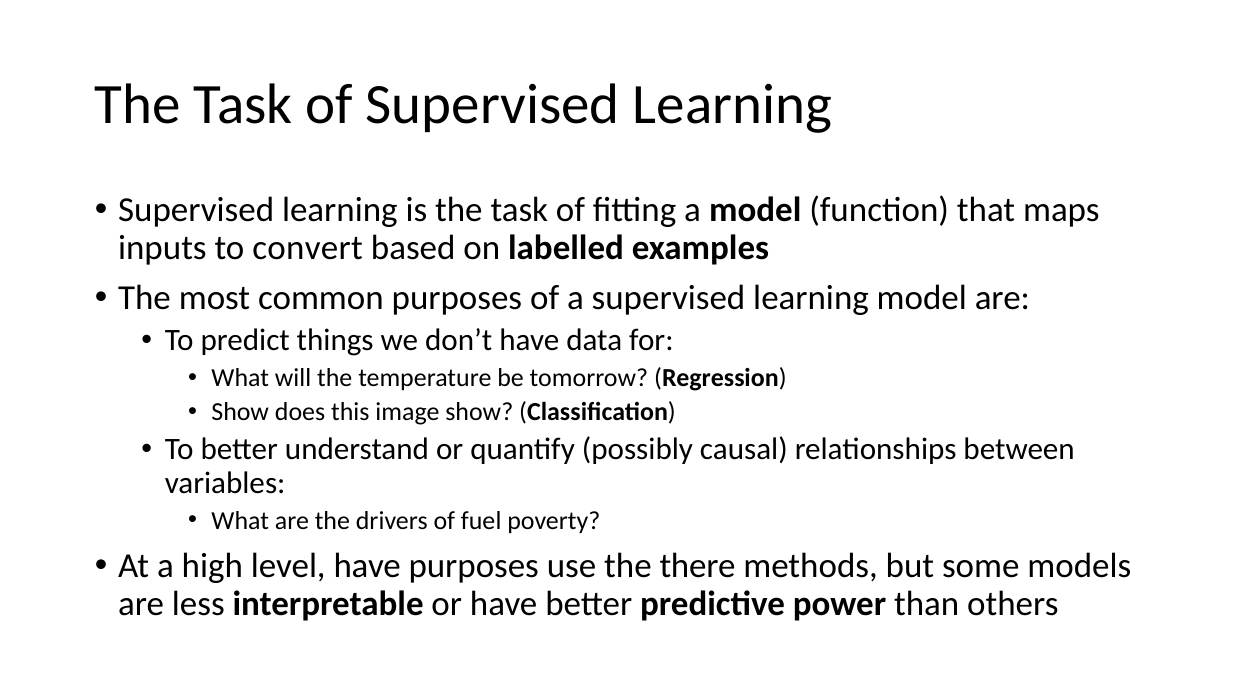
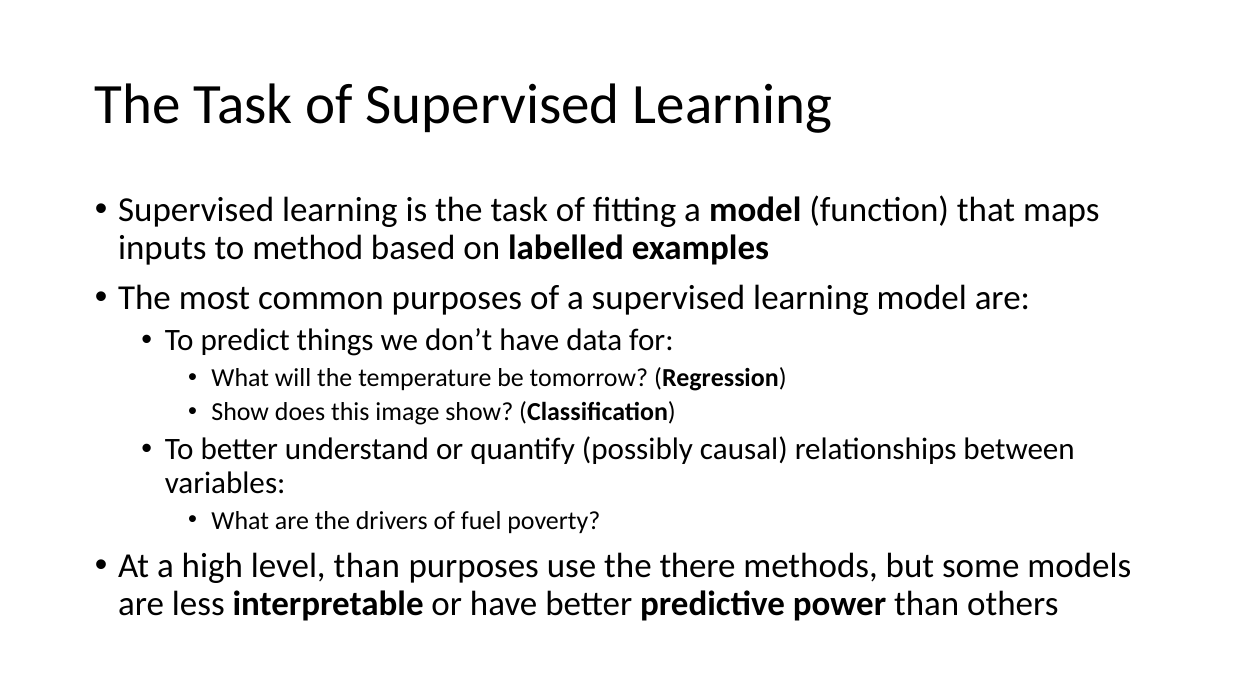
convert: convert -> method (308, 247)
level have: have -> than (367, 566)
